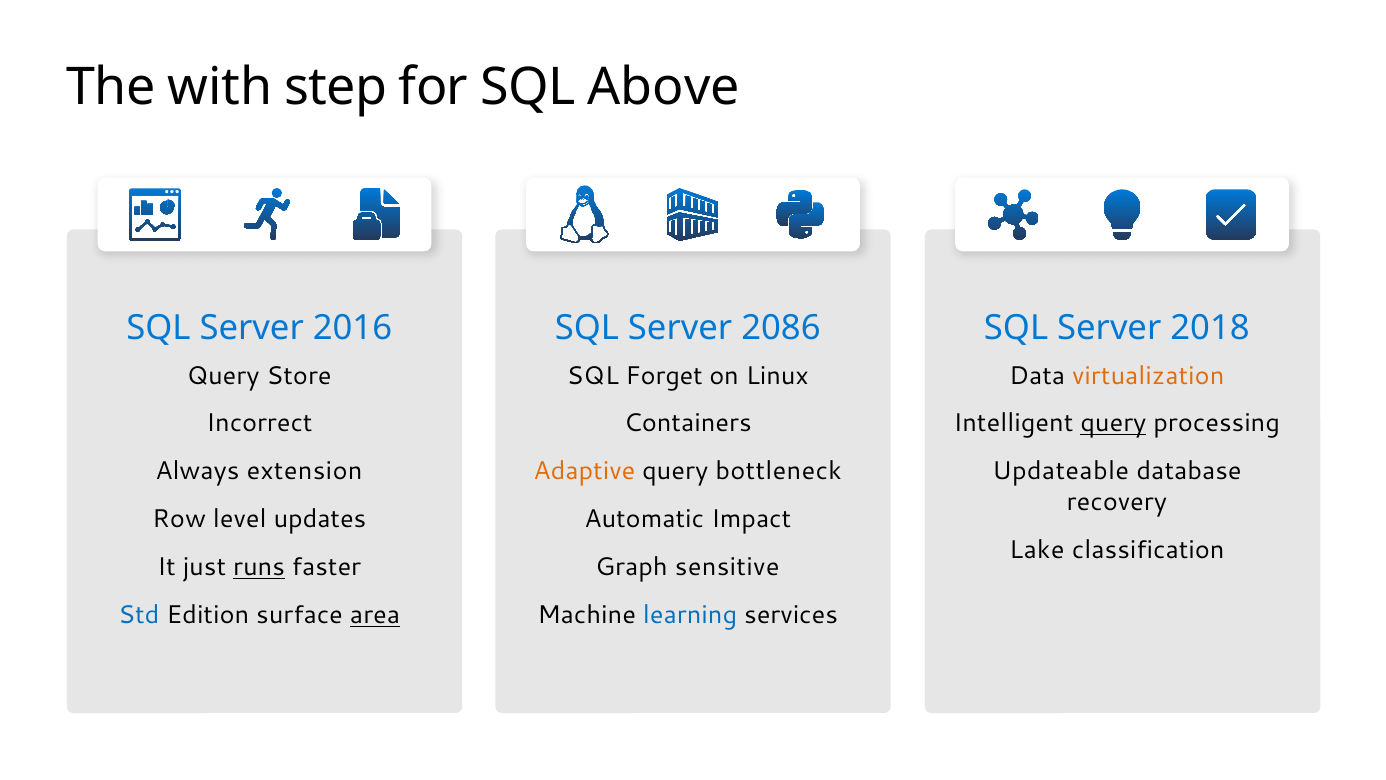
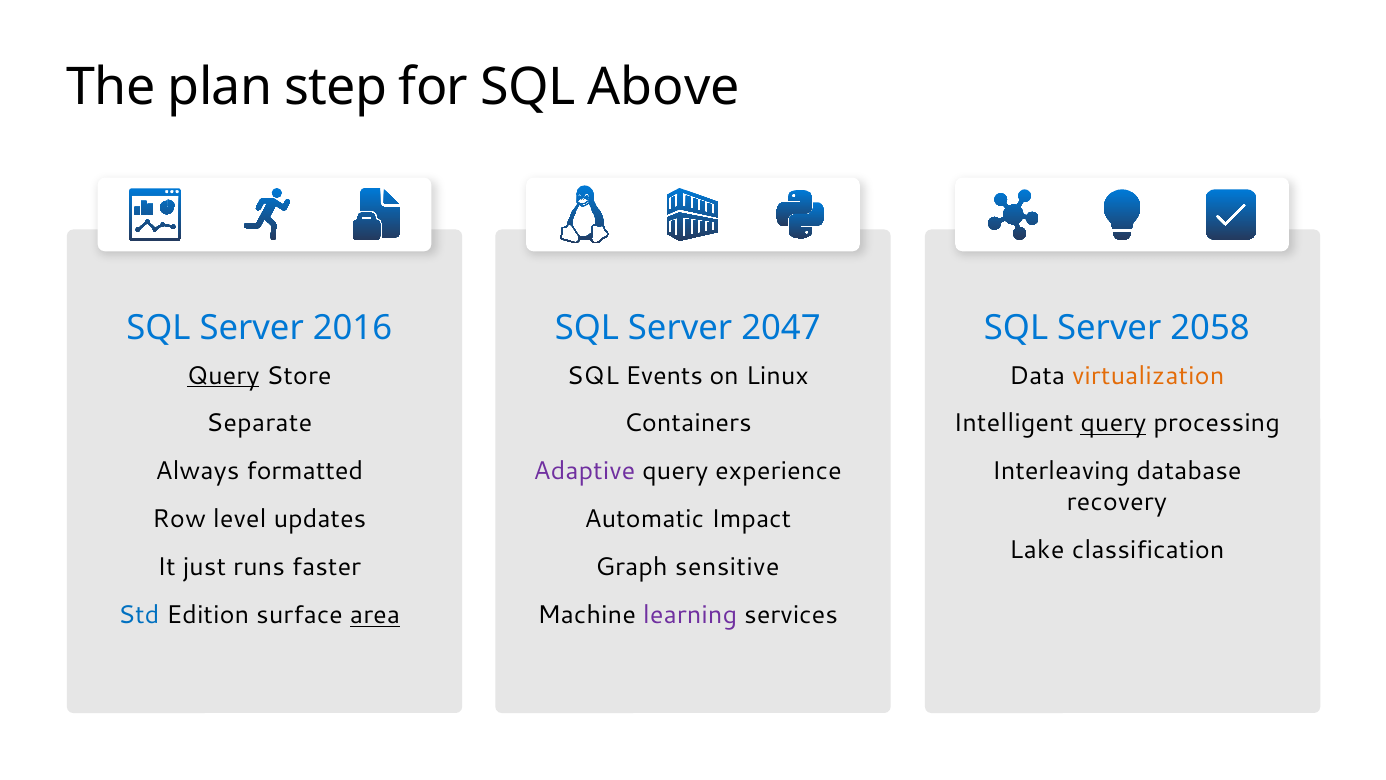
with: with -> plan (220, 87)
2086: 2086 -> 2047 (781, 328)
2018: 2018 -> 2058 (1210, 328)
Query underline: none -> present (223, 375)
Forget: Forget -> Events (664, 375)
Incorrect: Incorrect -> Separate (259, 423)
extension: extension -> formatted (305, 471)
Adaptive colour: orange -> purple (584, 471)
bottleneck: bottleneck -> experience (779, 471)
Updateable: Updateable -> Interleaving (1061, 471)
runs underline: present -> none (259, 567)
learning colour: blue -> purple (690, 615)
